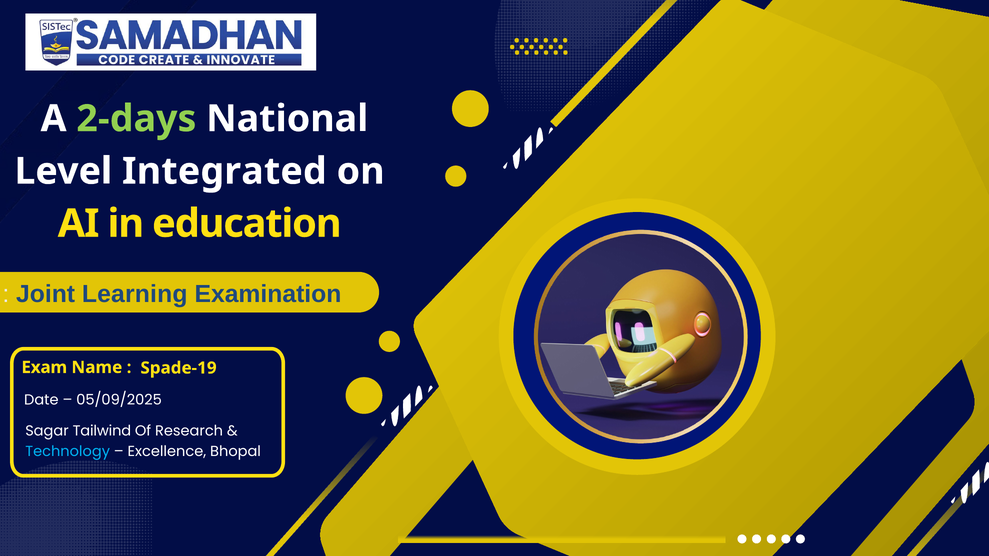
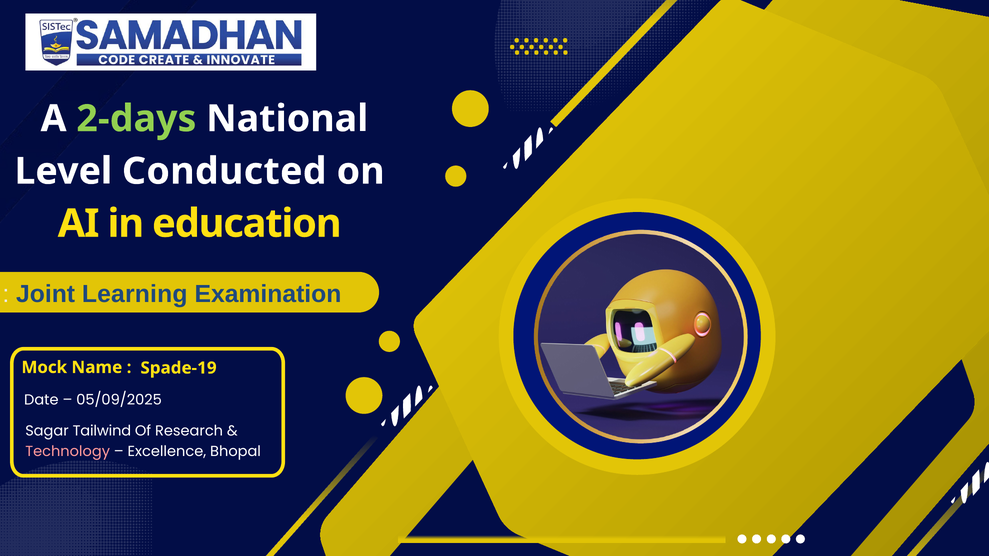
Integrated: Integrated -> Conducted (224, 171)
Exam: Exam -> Mock (44, 368)
Technology colour: light blue -> pink (68, 452)
